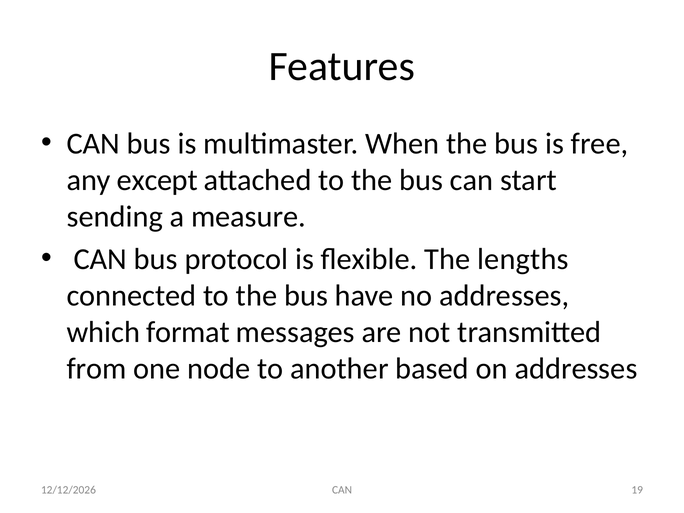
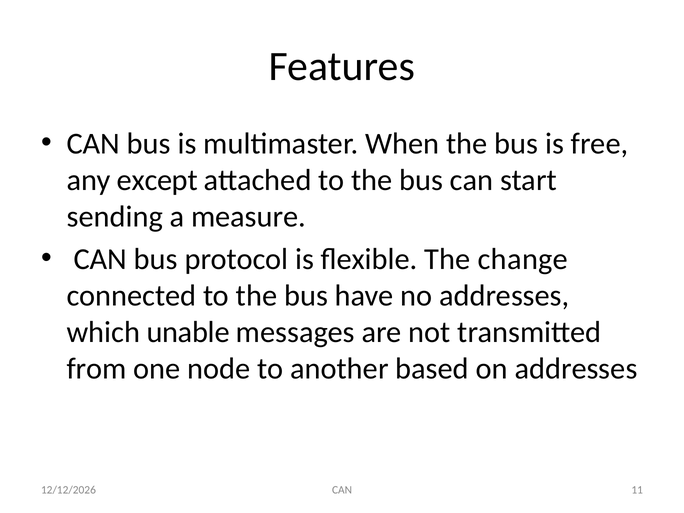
lengths: lengths -> change (523, 259)
format: format -> unable (188, 332)
19: 19 -> 11 (637, 490)
